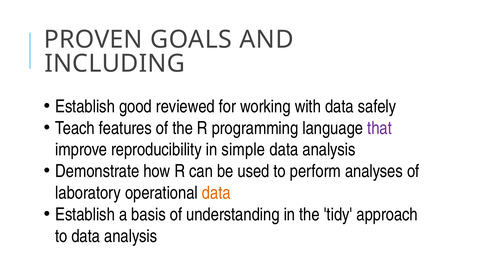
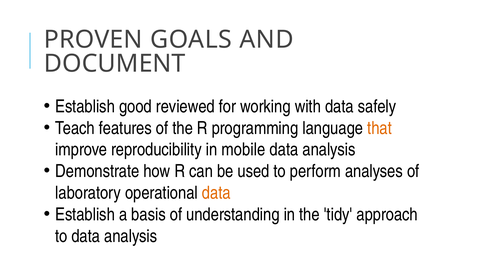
INCLUDING: INCLUDING -> DOCUMENT (115, 64)
that colour: purple -> orange (380, 128)
simple: simple -> mobile (243, 150)
